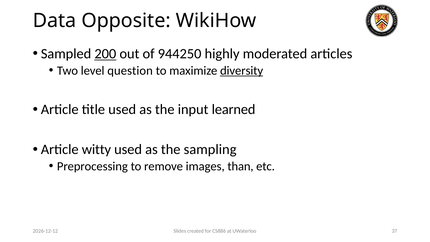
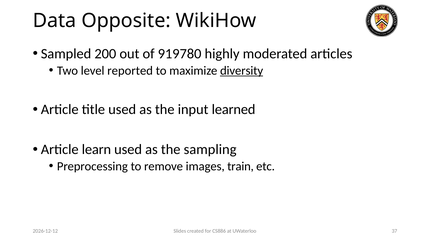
200 underline: present -> none (105, 54)
944250: 944250 -> 919780 (180, 54)
question: question -> reported (130, 71)
witty: witty -> learn (96, 149)
than: than -> train (241, 166)
